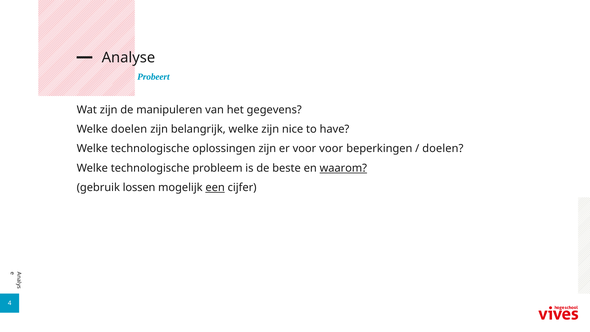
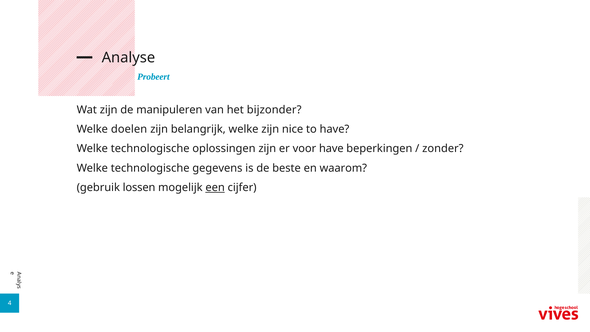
gegevens: gegevens -> bijzonder (274, 110)
voor voor: voor -> have (331, 149)
doelen: doelen -> zonder (443, 149)
probleem: probleem -> gegevens (217, 168)
waarom underline: present -> none (343, 168)
